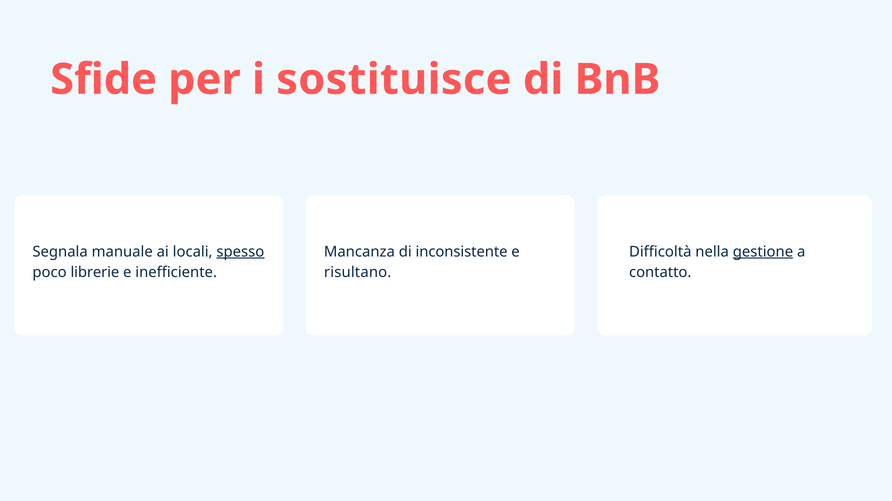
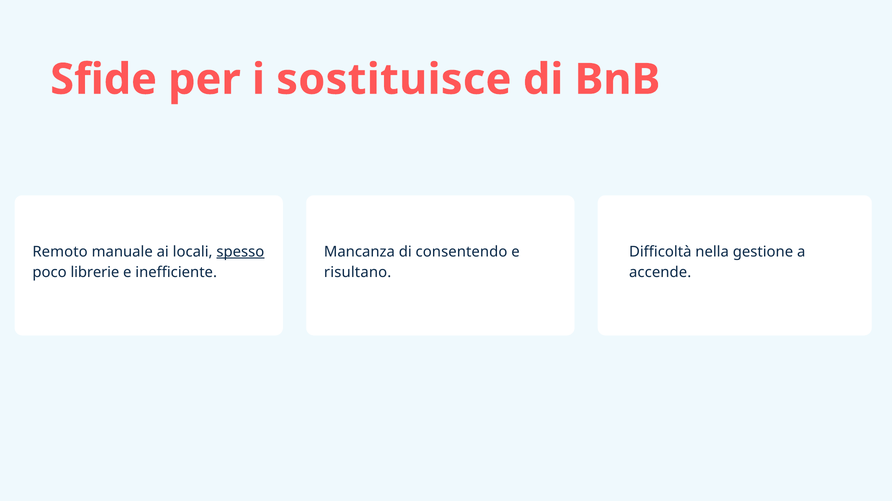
Segnala: Segnala -> Remoto (60, 252)
inconsistente: inconsistente -> consentendo (461, 252)
gestione underline: present -> none (763, 252)
contatto: contatto -> accende (660, 273)
